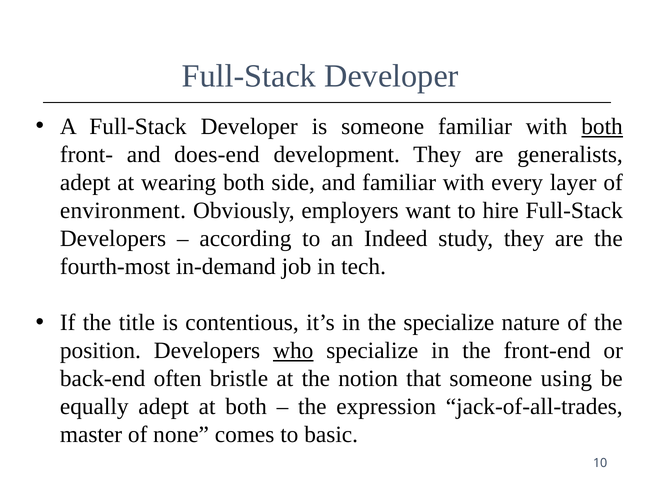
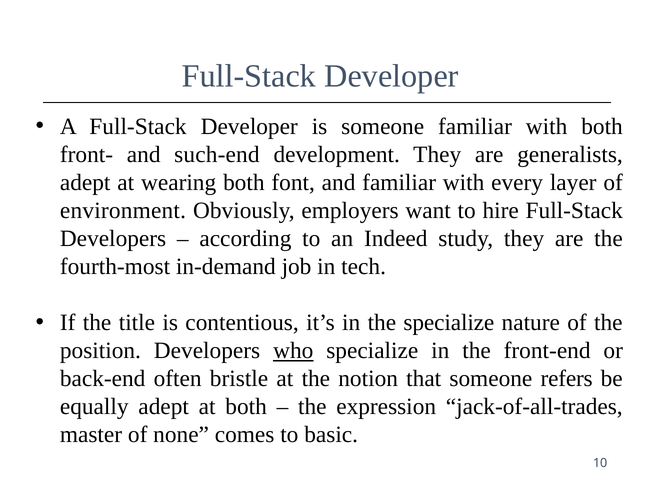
both underline: present -> none (602, 126)
does-end: does-end -> such-end (217, 154)
side: side -> font (293, 182)
using: using -> refers (567, 378)
